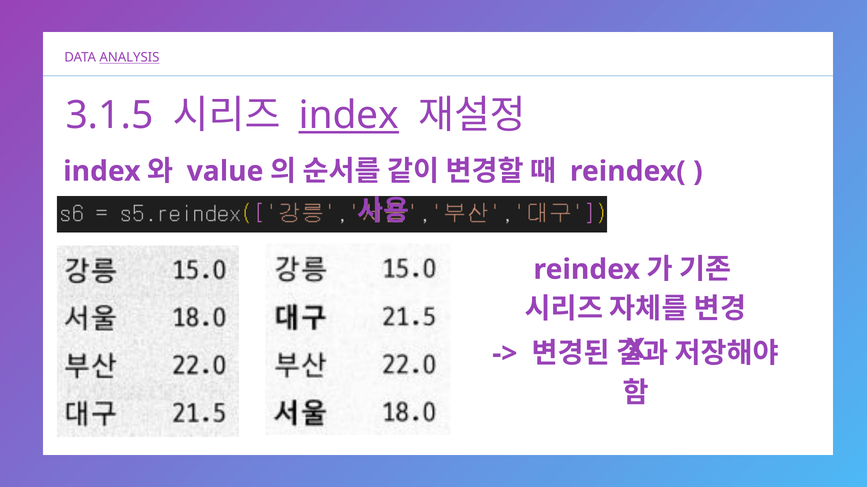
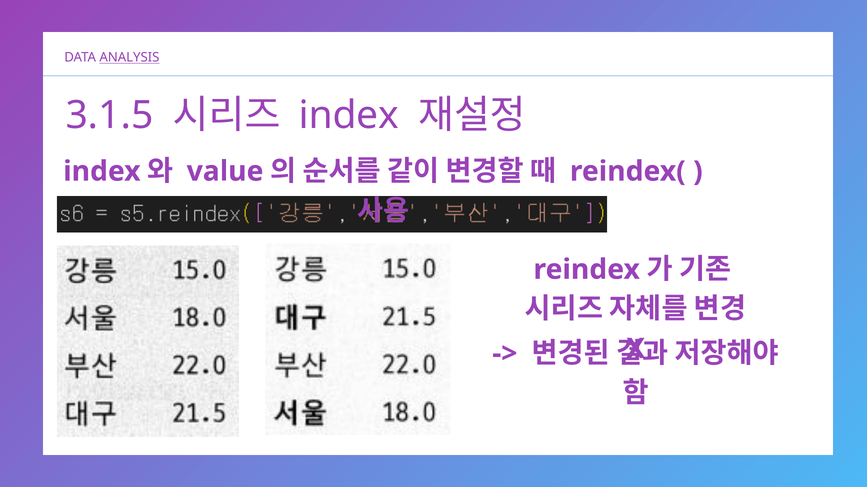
index underline: present -> none (349, 116)
